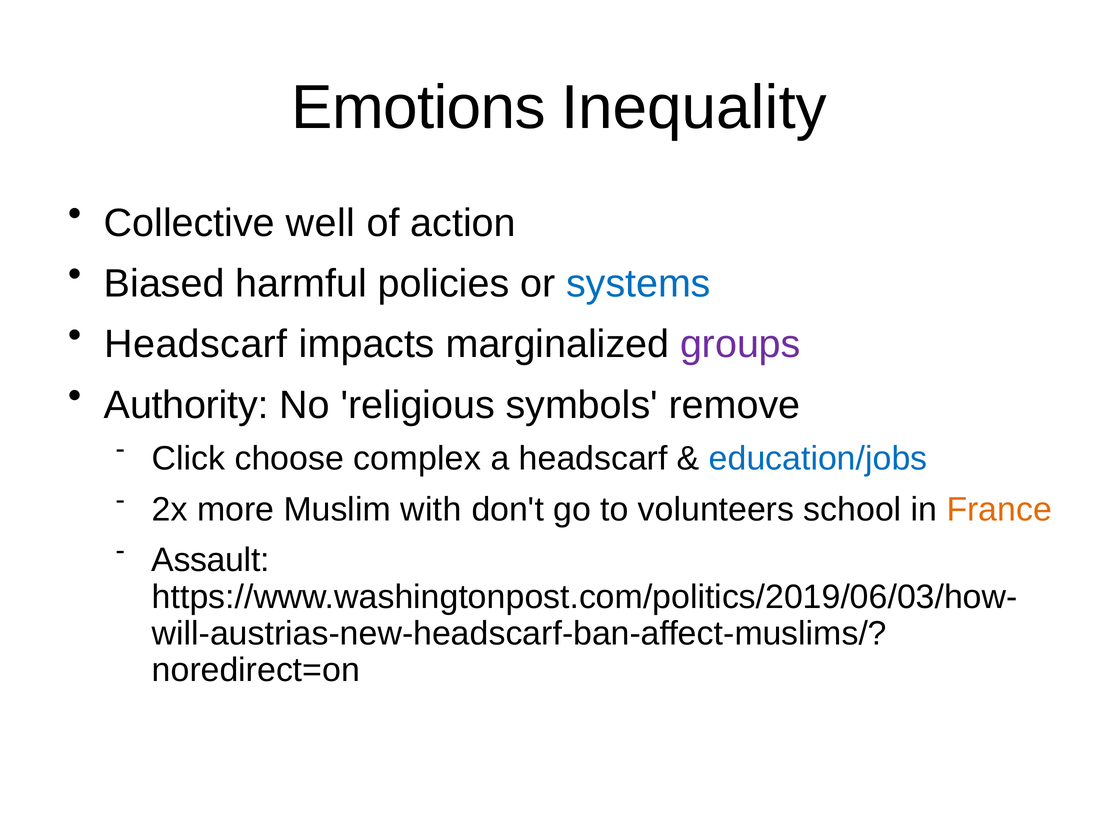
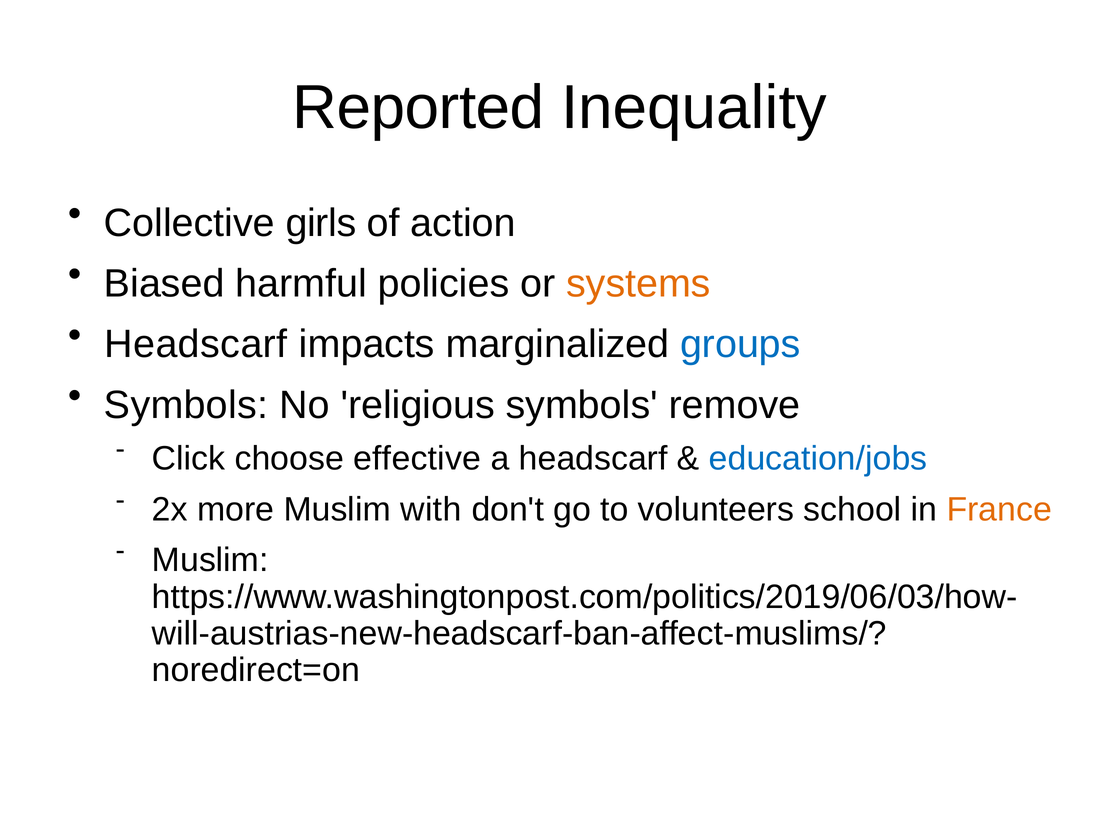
Emotions: Emotions -> Reported (418, 108)
well: well -> girls (321, 223)
systems colour: blue -> orange (638, 284)
groups colour: purple -> blue (740, 344)
Authority: Authority -> Symbols (186, 405)
complex: complex -> effective (417, 458)
Assault: Assault -> Muslim (210, 560)
